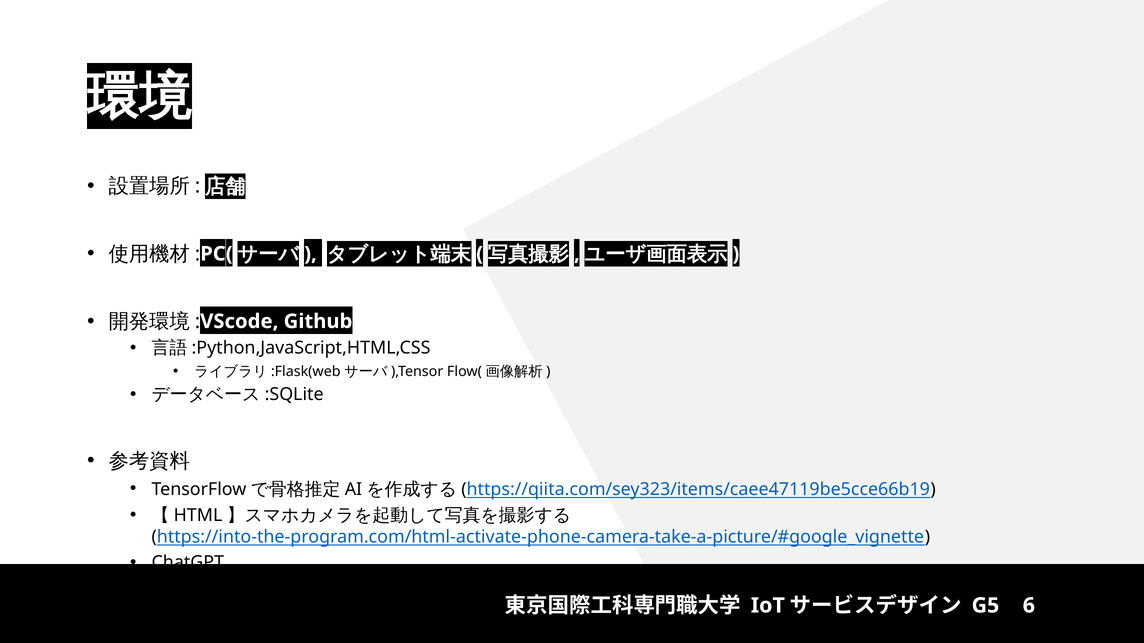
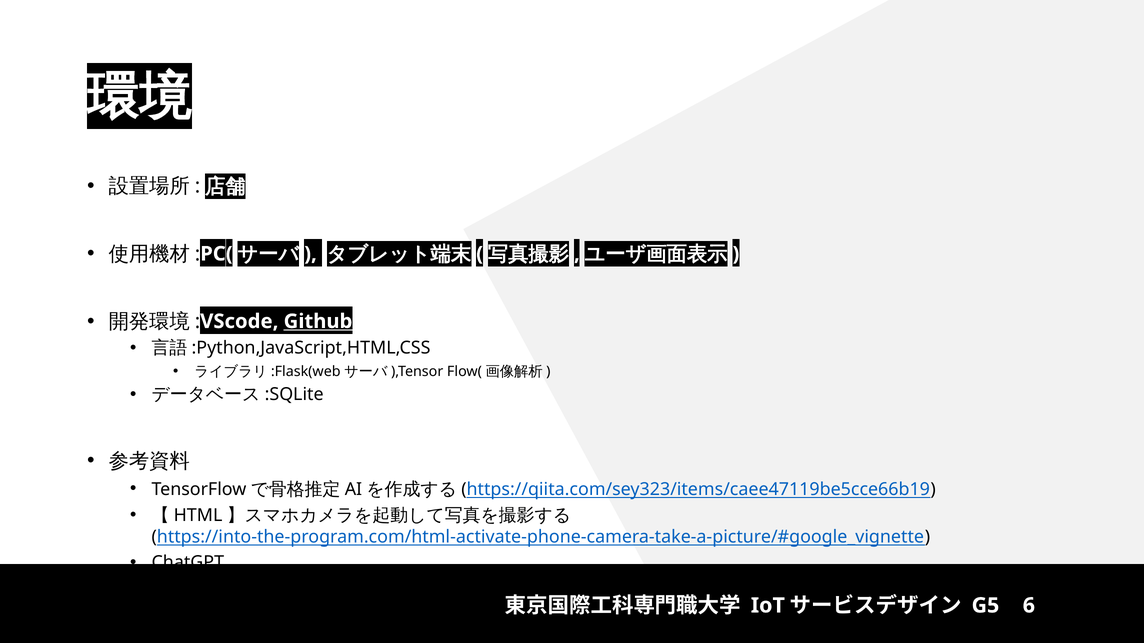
Github underline: none -> present (318, 322)
